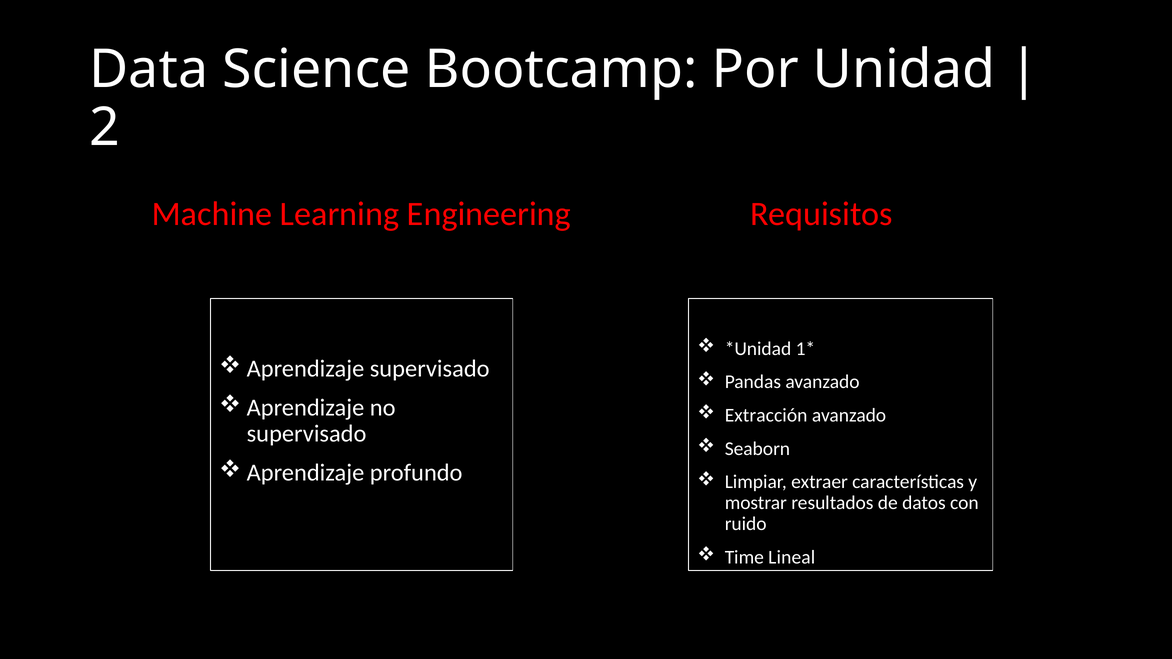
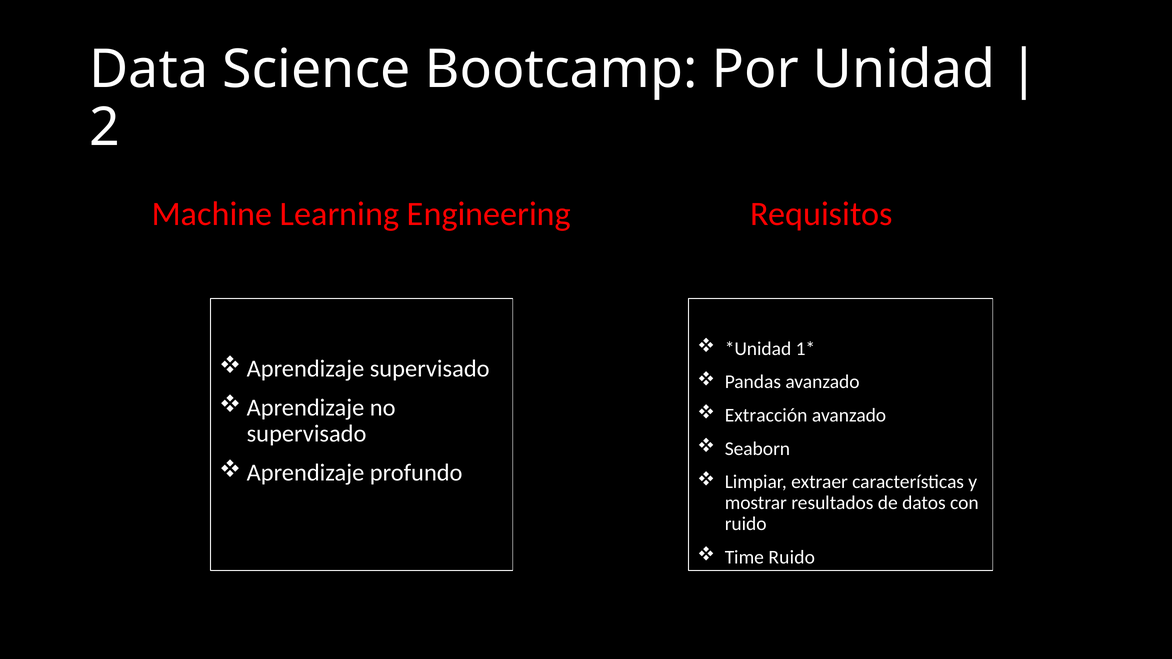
Time Lineal: Lineal -> Ruido (792, 557)
